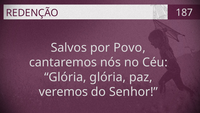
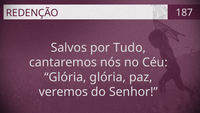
Povo: Povo -> Tudo (130, 47)
